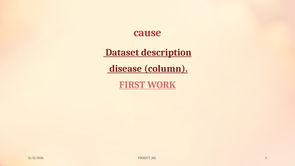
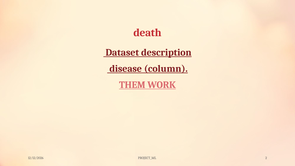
cause: cause -> death (148, 33)
FIRST: FIRST -> THEM (132, 85)
